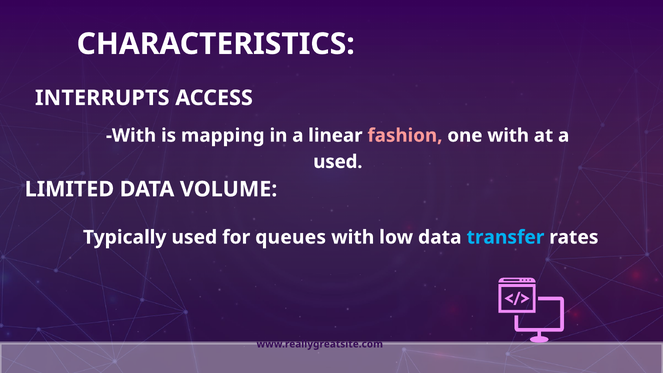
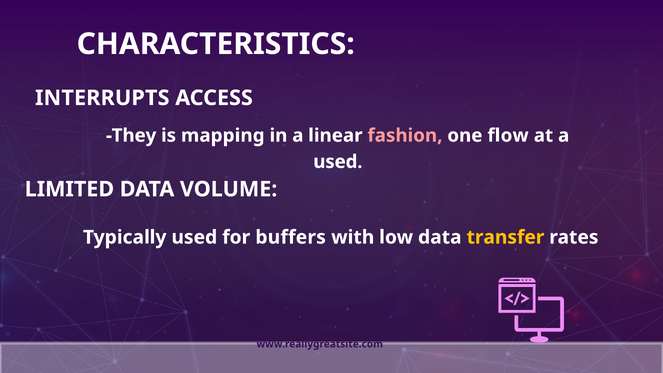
With: With -> They (131, 135)
one with: with -> flow (508, 135)
queues: queues -> buffers (291, 237)
transfer colour: light blue -> yellow (505, 237)
